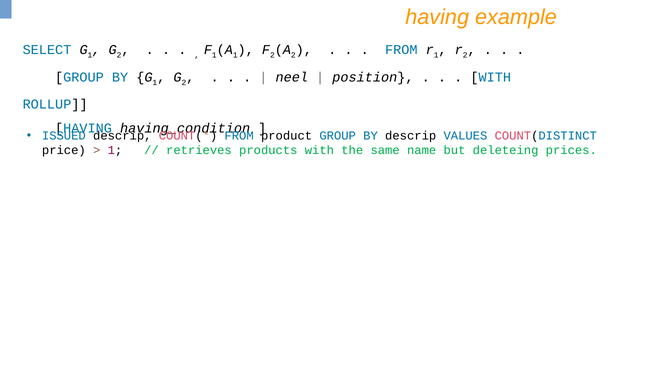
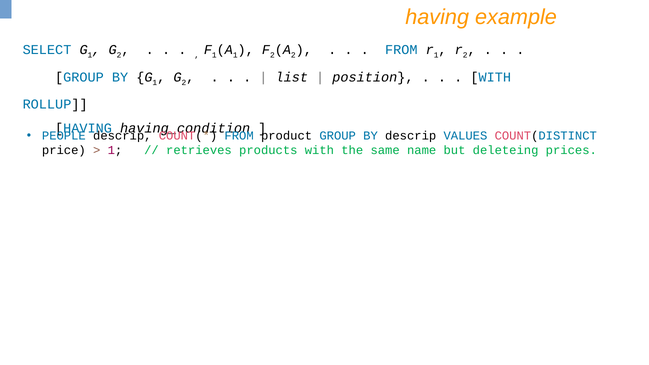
neel: neel -> list (292, 78)
ISSUED: ISSUED -> PEOPLE (64, 136)
